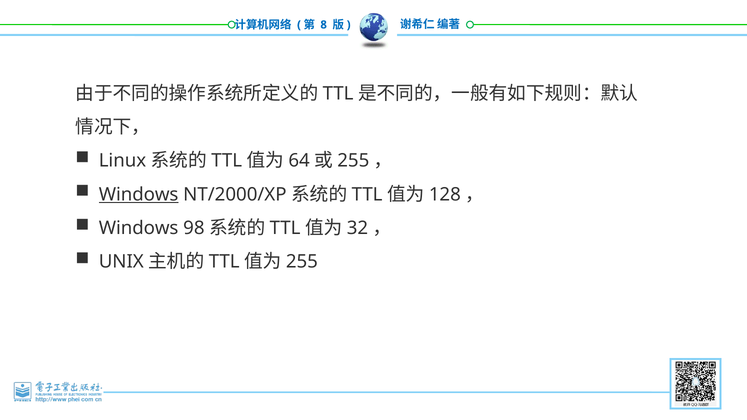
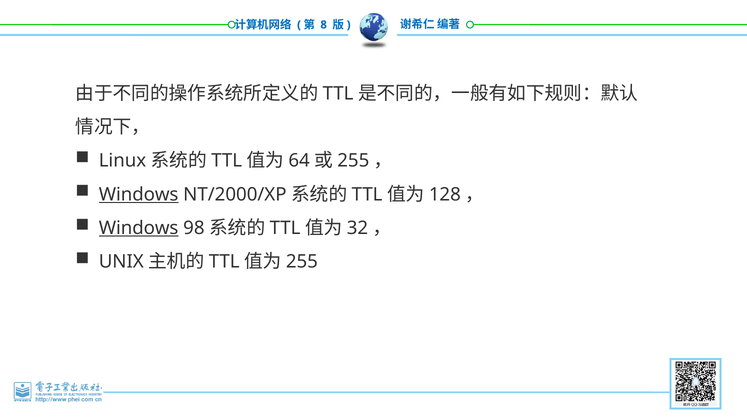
Windows underline: none -> present (139, 228)
